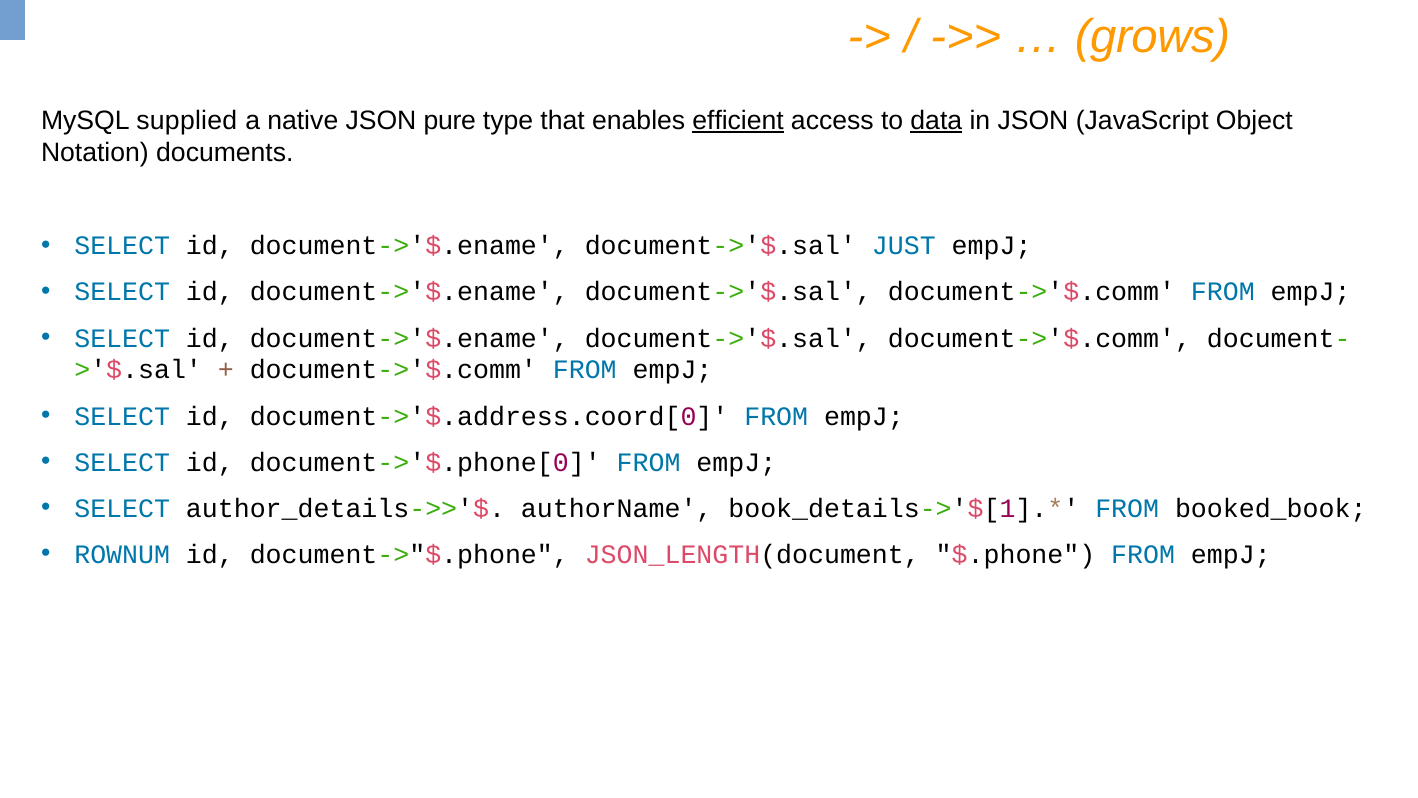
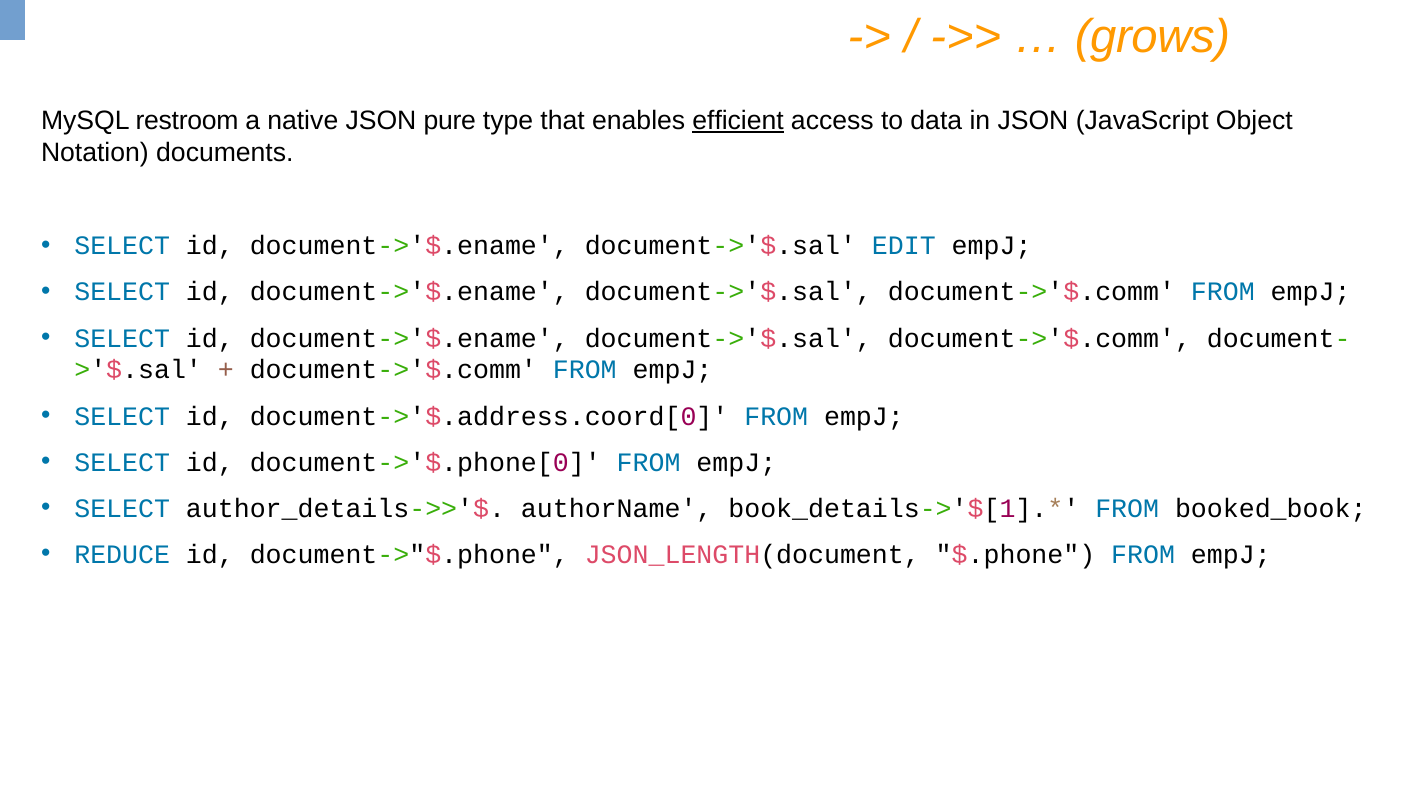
supplied: supplied -> restroom (187, 120)
data underline: present -> none (936, 120)
JUST: JUST -> EDIT (904, 246)
ROWNUM: ROWNUM -> REDUCE (122, 554)
